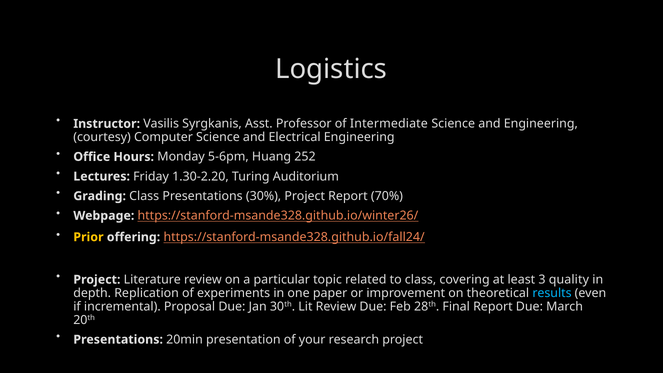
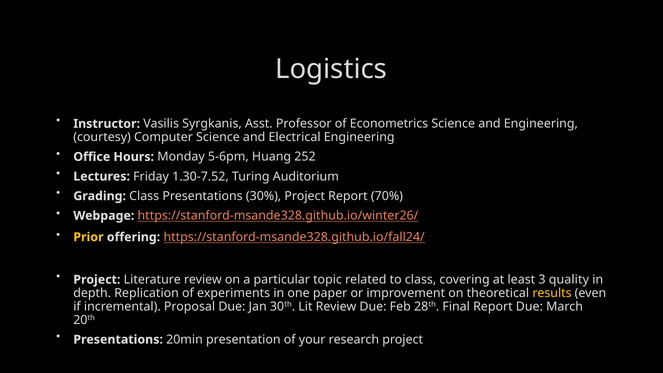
Intermediate: Intermediate -> Econometrics (389, 124)
1.30-2.20: 1.30-2.20 -> 1.30-7.52 (200, 176)
results colour: light blue -> yellow (552, 293)
